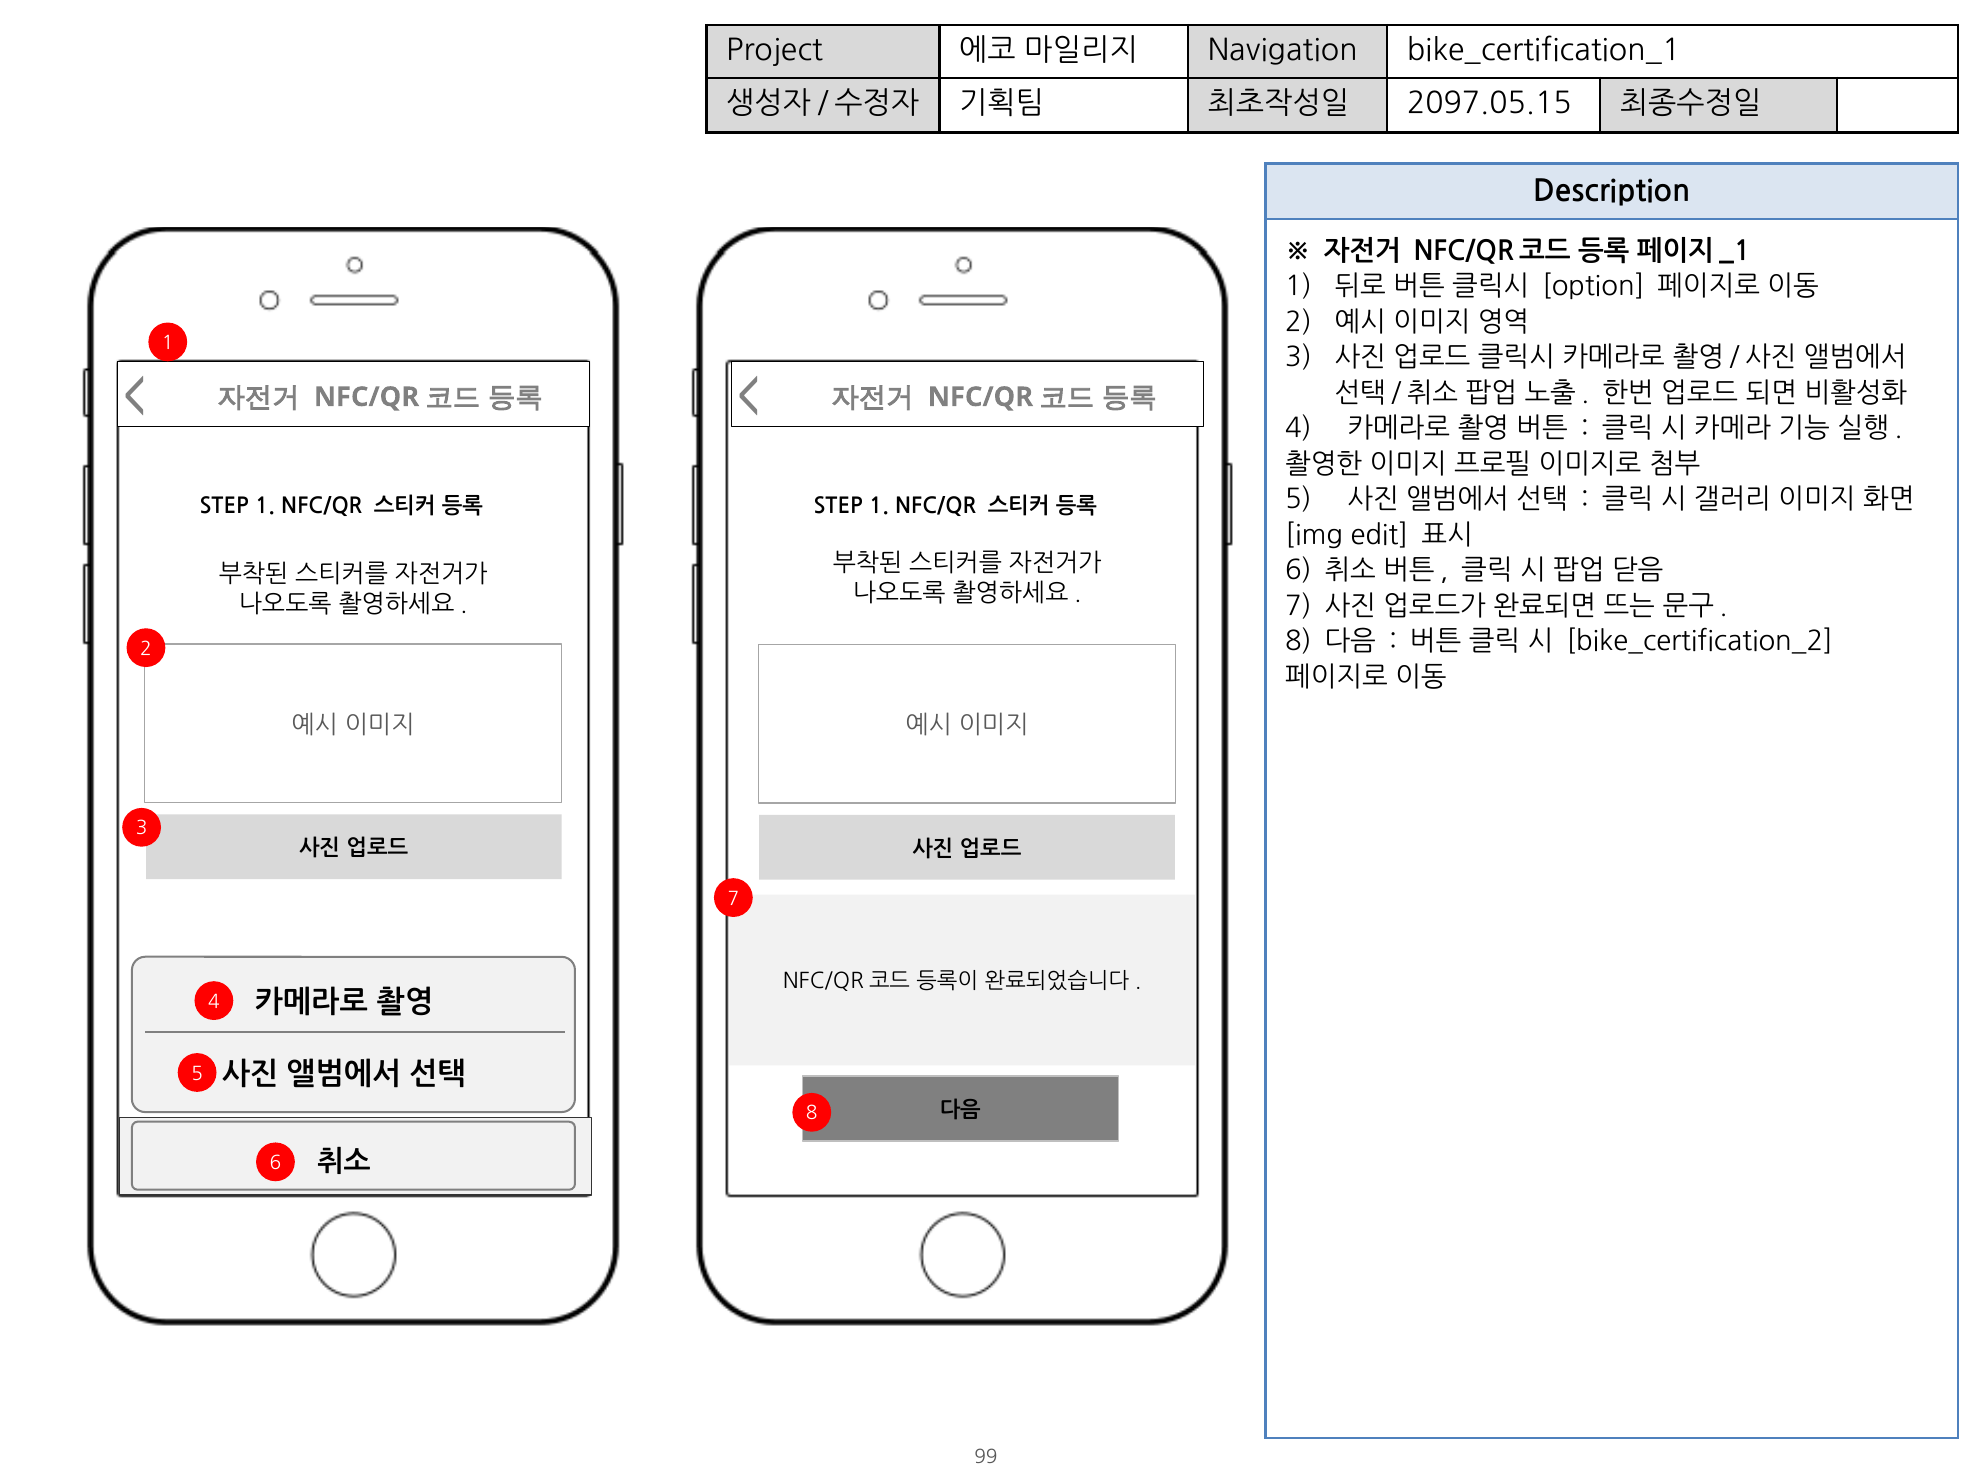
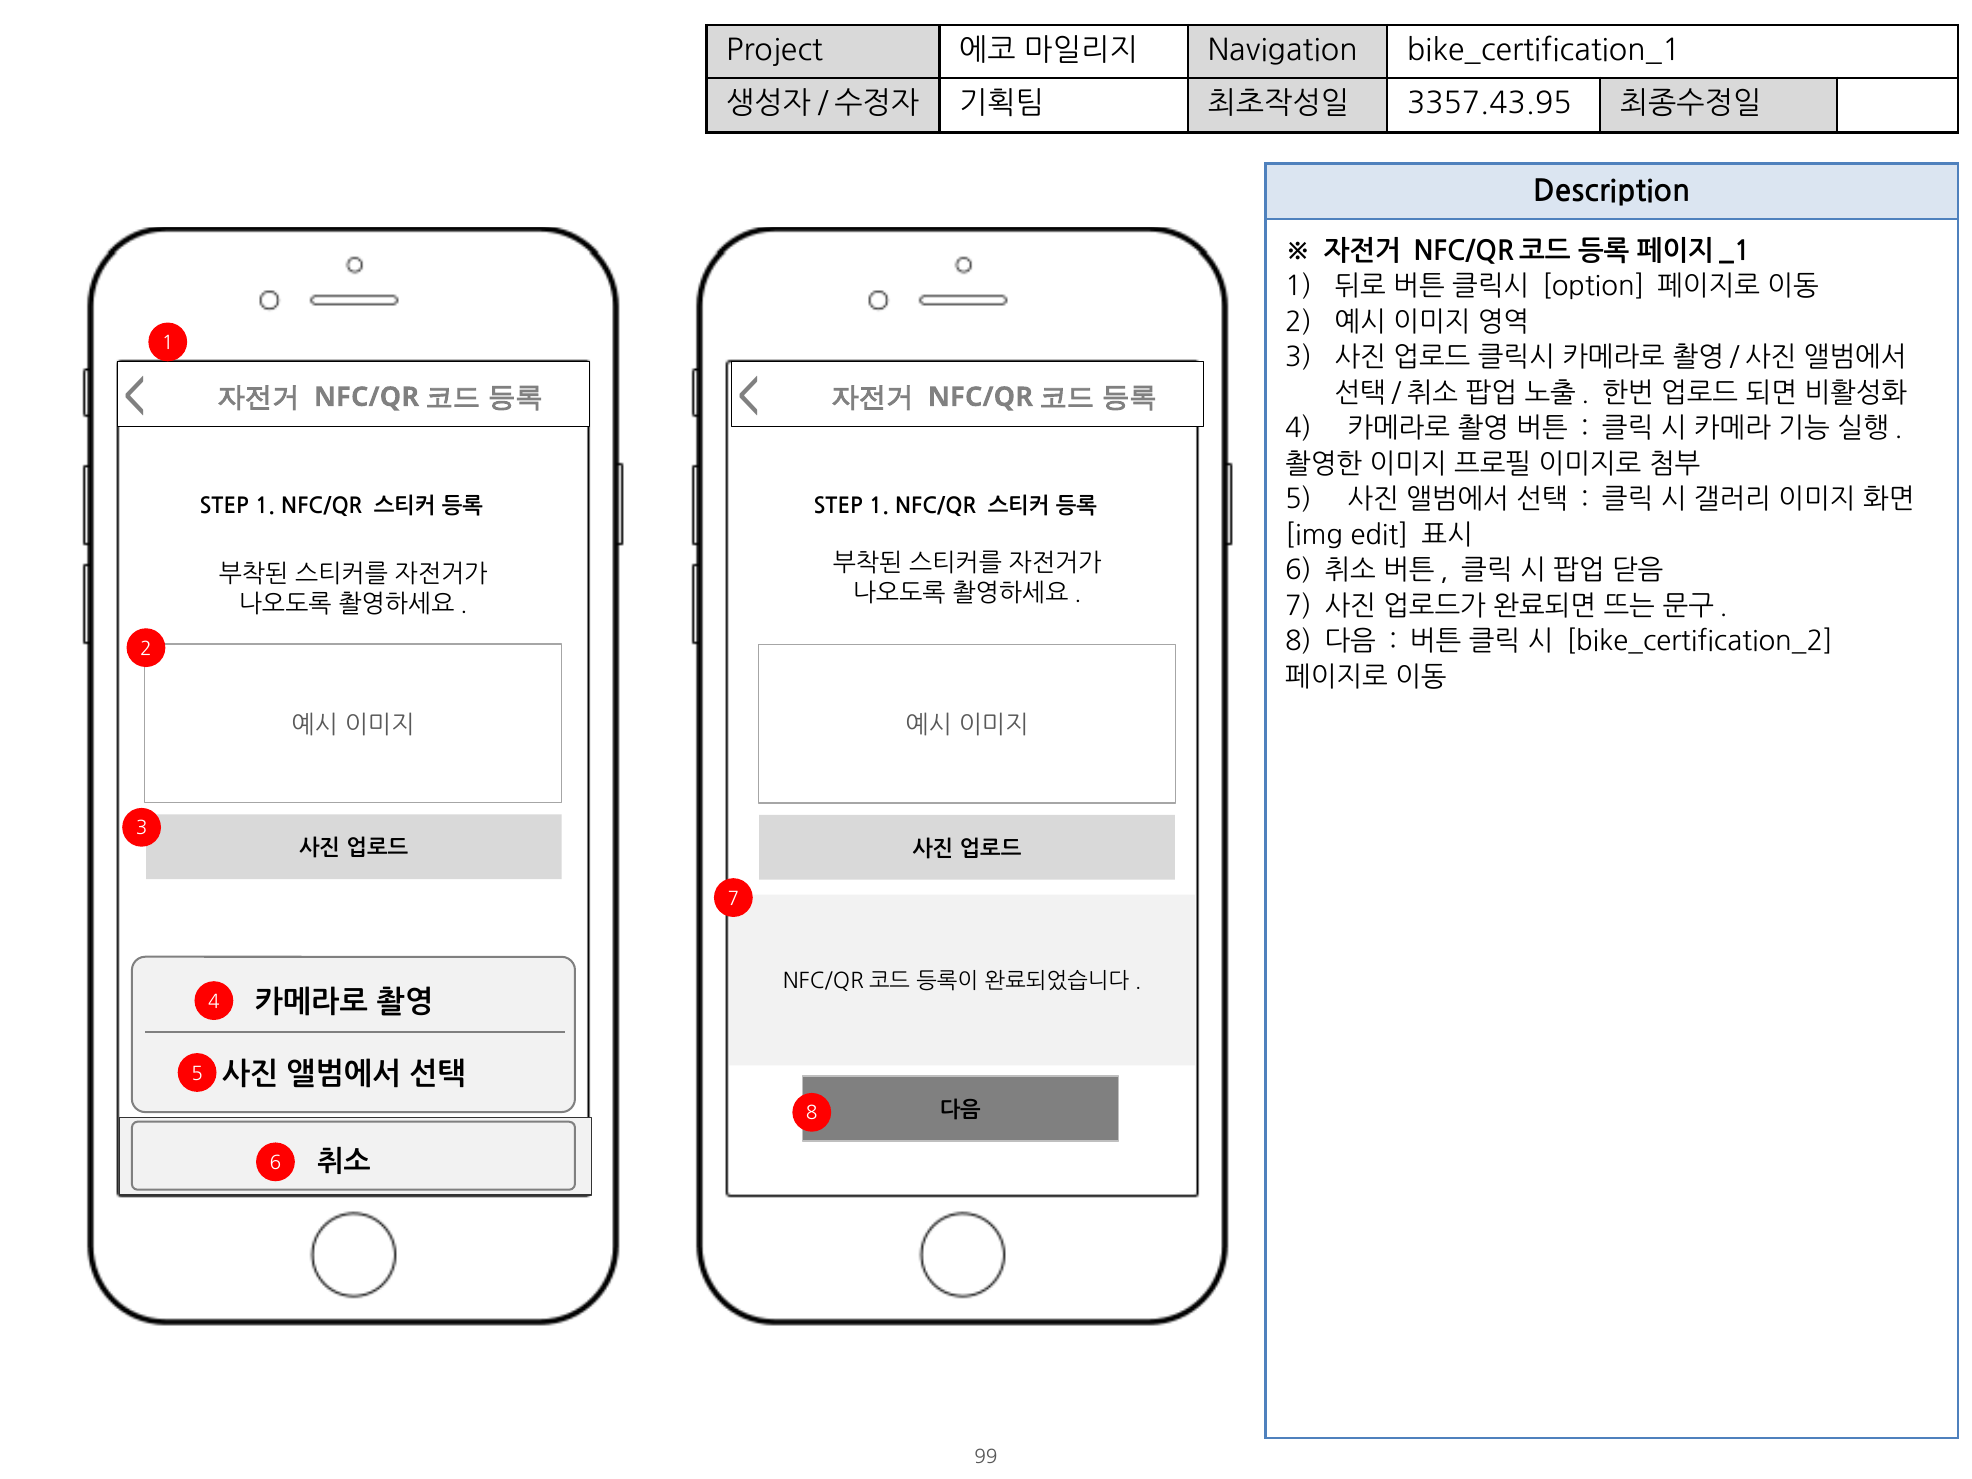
2097.05.15: 2097.05.15 -> 3357.43.95 (1489, 104)
